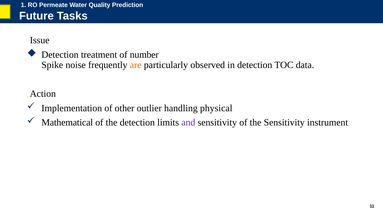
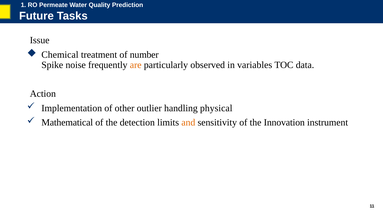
Detection: Detection -> Chemical (60, 55)
in detection: detection -> variables (255, 65)
and colour: purple -> orange (188, 122)
the Sensitivity: Sensitivity -> Innovation (284, 122)
